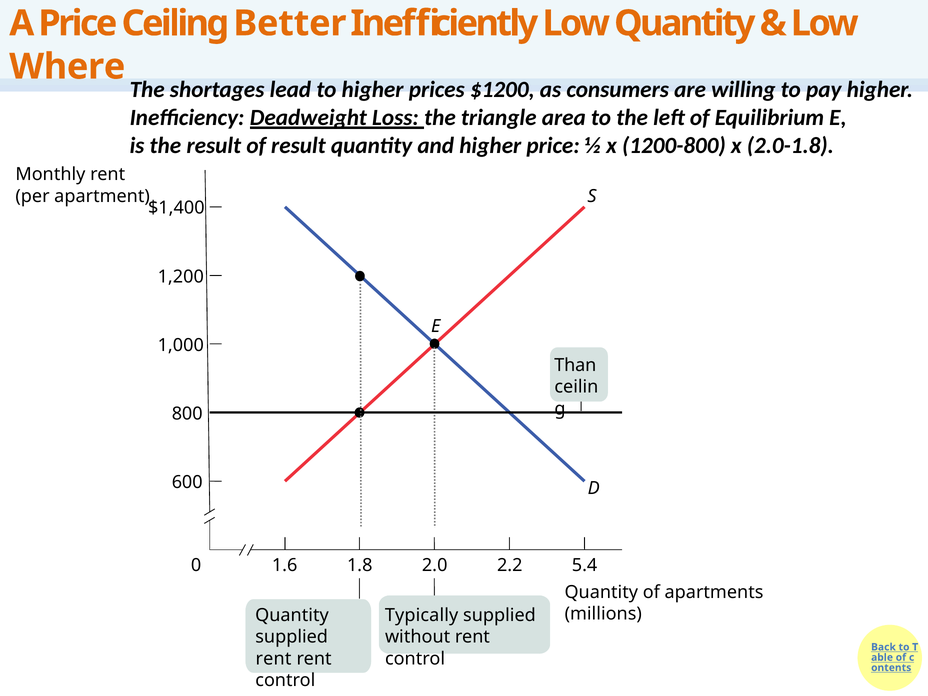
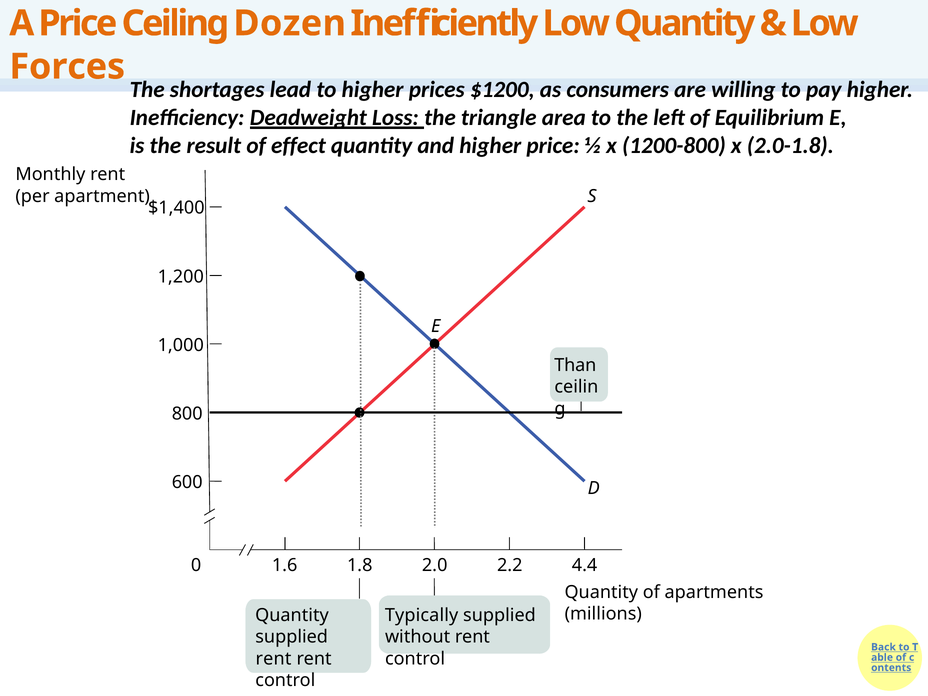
Better: Better -> Dozen (290, 23)
Where: Where -> Forces (67, 67)
of result: result -> effect (298, 145)
5.4: 5.4 -> 4.4 (585, 565)
